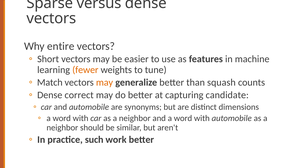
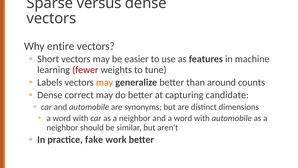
fewer colour: orange -> red (85, 70)
Match: Match -> Labels (50, 82)
squash: squash -> around (222, 82)
such: such -> fake (94, 139)
